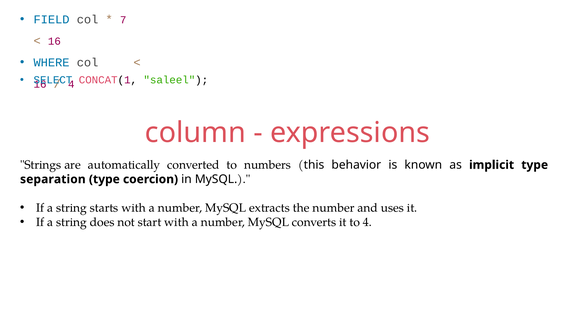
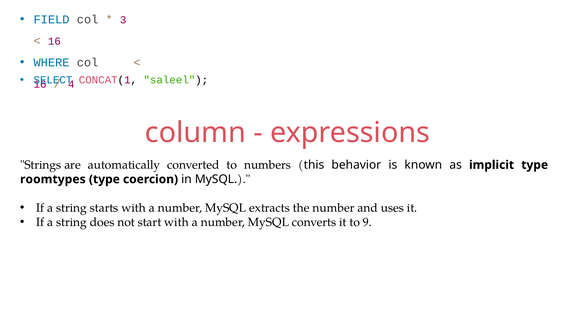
7: 7 -> 3 (123, 20)
separation: separation -> roomtypes (53, 180)
to 4: 4 -> 9 (367, 223)
